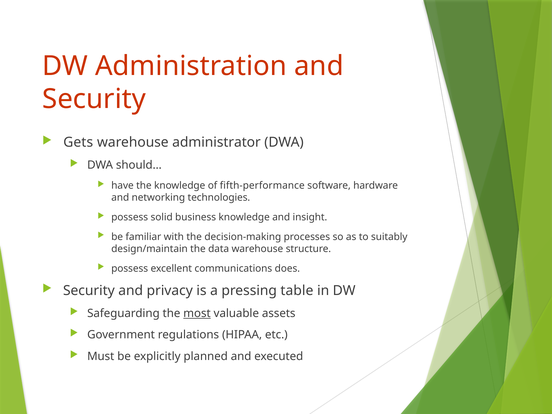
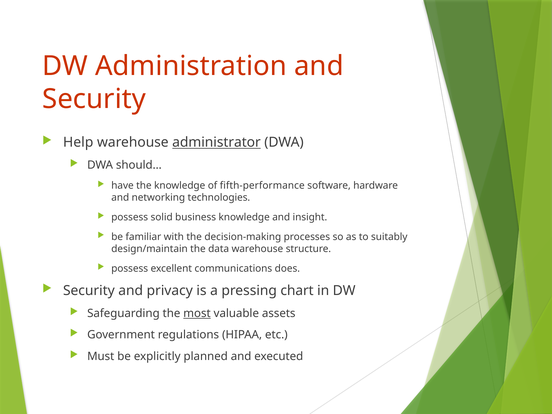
Gets: Gets -> Help (78, 142)
administrator underline: none -> present (216, 142)
table: table -> chart (297, 291)
